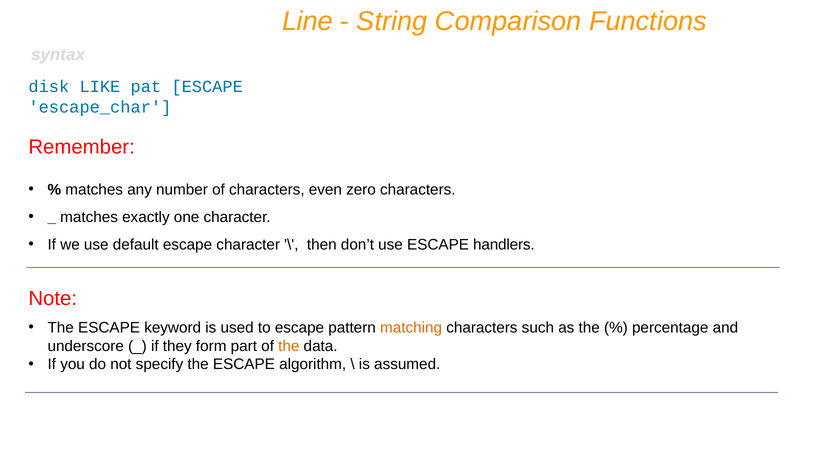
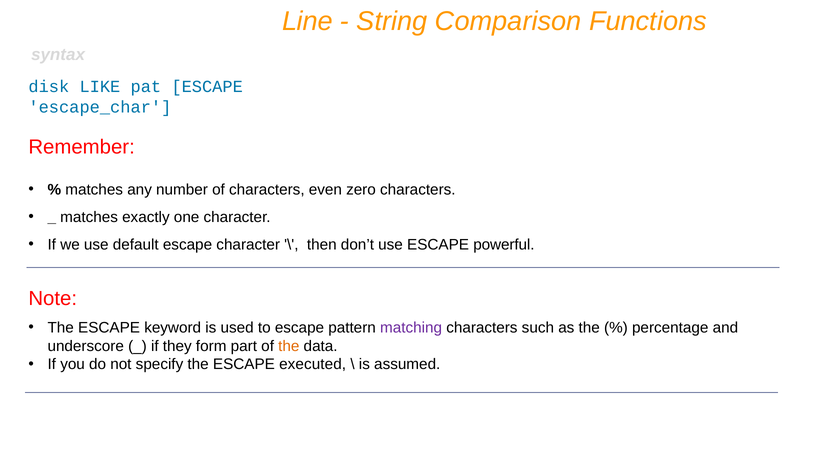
handlers: handlers -> powerful (504, 245)
matching colour: orange -> purple (411, 328)
algorithm: algorithm -> executed (313, 365)
